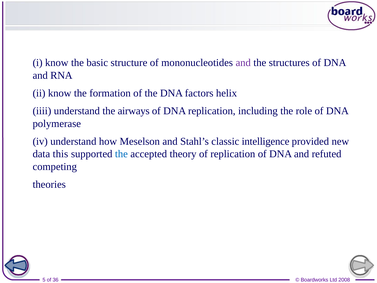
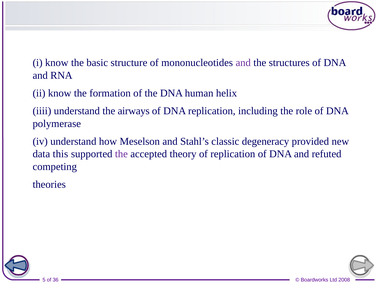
factors: factors -> human (199, 93)
intelligence: intelligence -> degeneracy (266, 141)
the colour: blue -> purple (121, 154)
